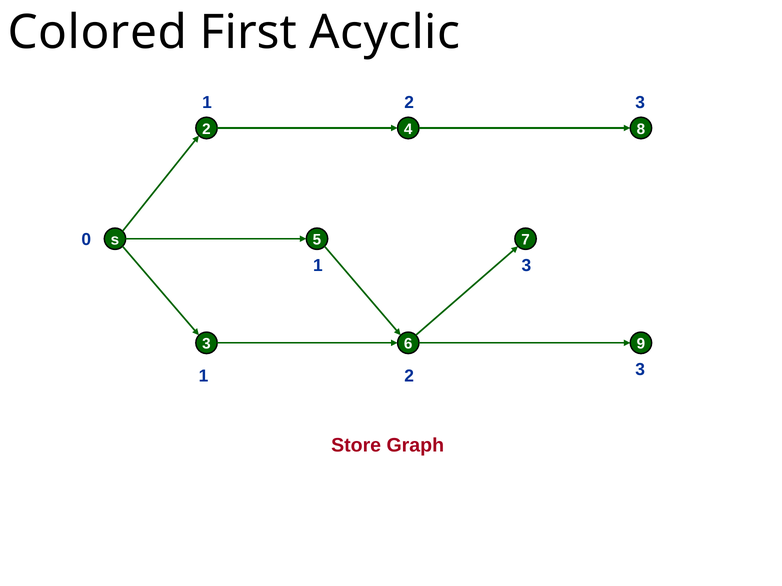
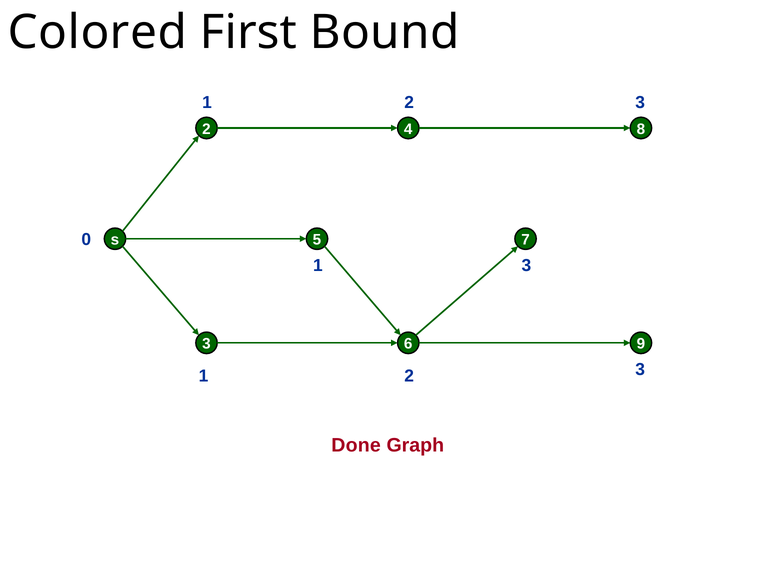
Acyclic: Acyclic -> Bound (385, 32)
Store: Store -> Done (356, 446)
